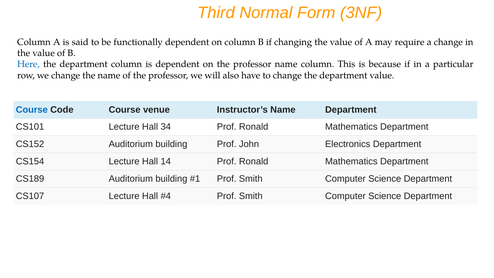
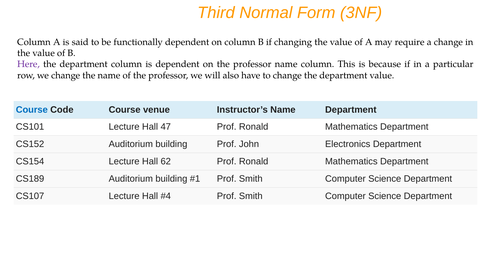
Here colour: blue -> purple (28, 64)
34: 34 -> 47 (166, 127)
14: 14 -> 62 (166, 161)
